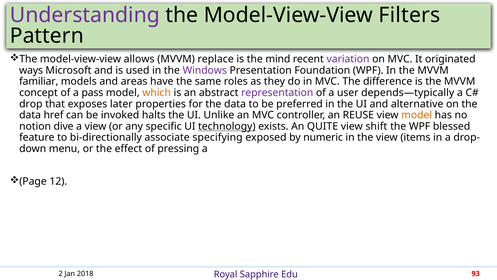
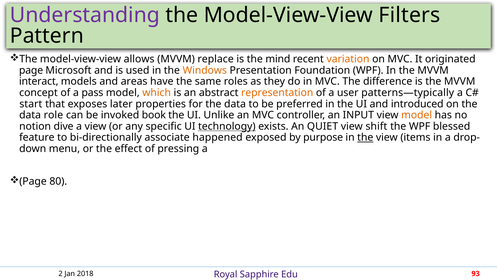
variation colour: purple -> orange (348, 59)
ways: ways -> page (31, 70)
Windows colour: purple -> orange (205, 70)
familiar: familiar -> interact (39, 81)
representation colour: purple -> orange (277, 93)
depends—typically: depends—typically -> patterns—typically (408, 93)
drop: drop -> start (31, 104)
alternative: alternative -> introduced (417, 104)
href: href -> role (53, 115)
halts: halts -> book (154, 115)
REUSE: REUSE -> INPUT (358, 115)
QUITE: QUITE -> QUIET (323, 126)
specifying: specifying -> happened (218, 137)
numeric: numeric -> purpose (323, 137)
the underline: none -> present (365, 137)
12: 12 -> 80 (58, 181)
